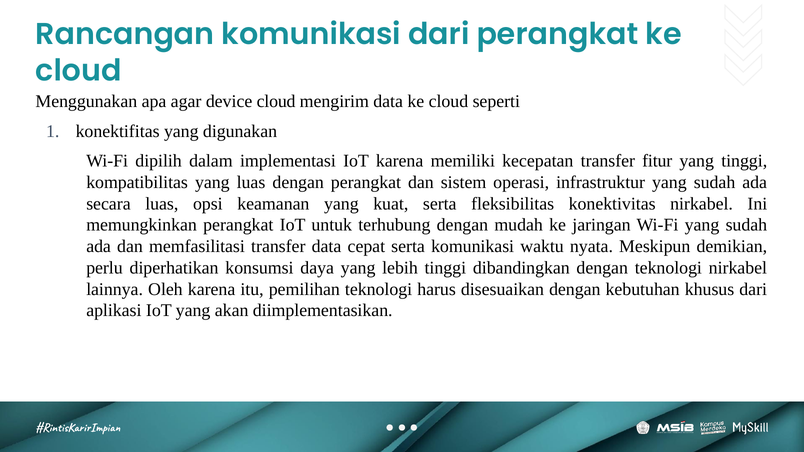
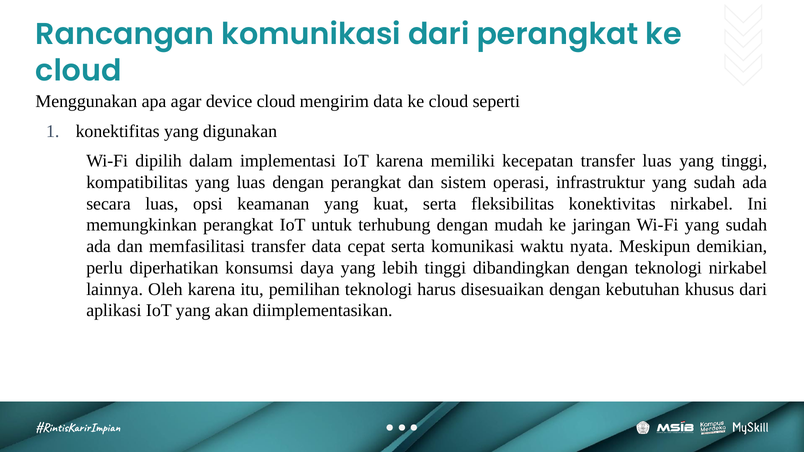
transfer fitur: fitur -> luas (657, 161)
